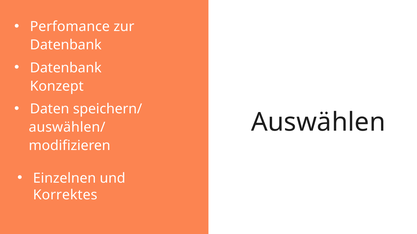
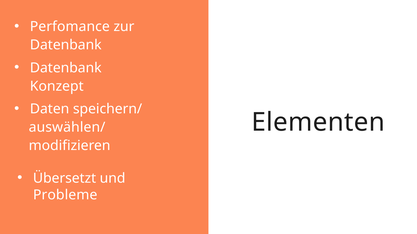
Auswählen: Auswählen -> Elementen (318, 123)
Einzelnen: Einzelnen -> Übersetzt (65, 179)
Korrektes: Korrektes -> Probleme (65, 195)
